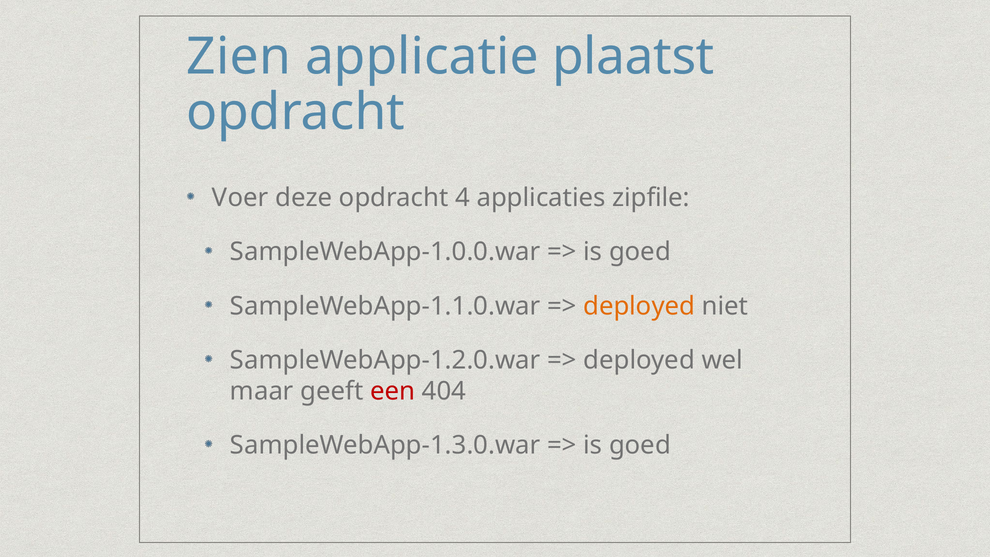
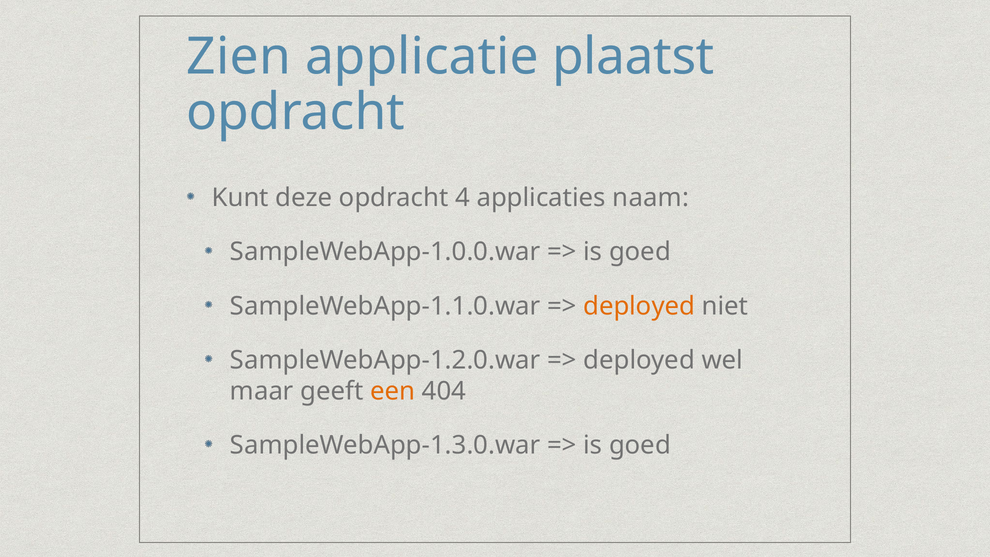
Voer: Voer -> Kunt (240, 198)
zipfile: zipfile -> naam (651, 198)
een colour: red -> orange (393, 391)
